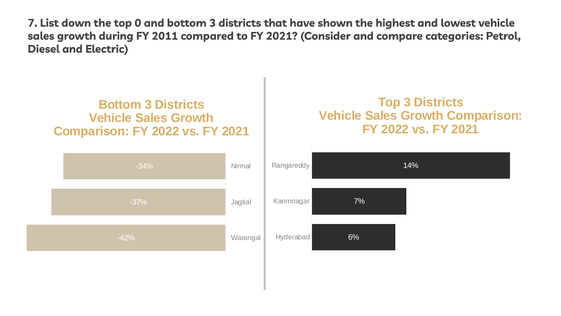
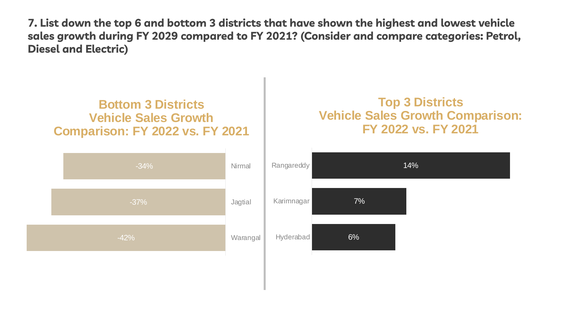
0: 0 -> 6 (138, 23)
2011: 2011 -> 2029 (165, 36)
